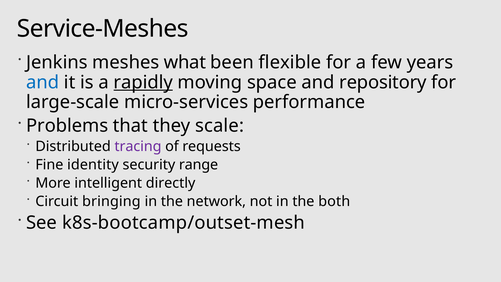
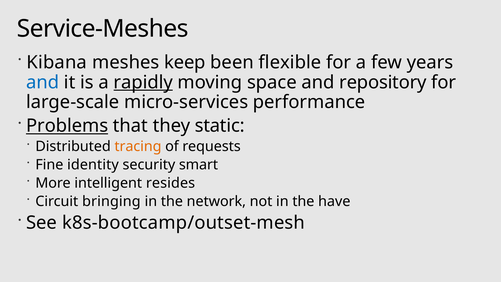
Jenkins: Jenkins -> Kibana (57, 62)
what: what -> keep (185, 62)
Problems underline: none -> present (67, 126)
scale: scale -> static (220, 126)
tracing colour: purple -> orange (138, 146)
range: range -> smart (199, 165)
directly: directly -> resides (171, 183)
both: both -> have (334, 201)
